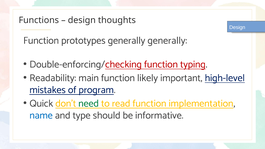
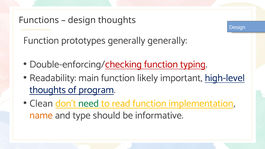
mistakes: mistakes -> thoughts (48, 90)
Quick: Quick -> Clean (41, 103)
name colour: blue -> orange (41, 115)
